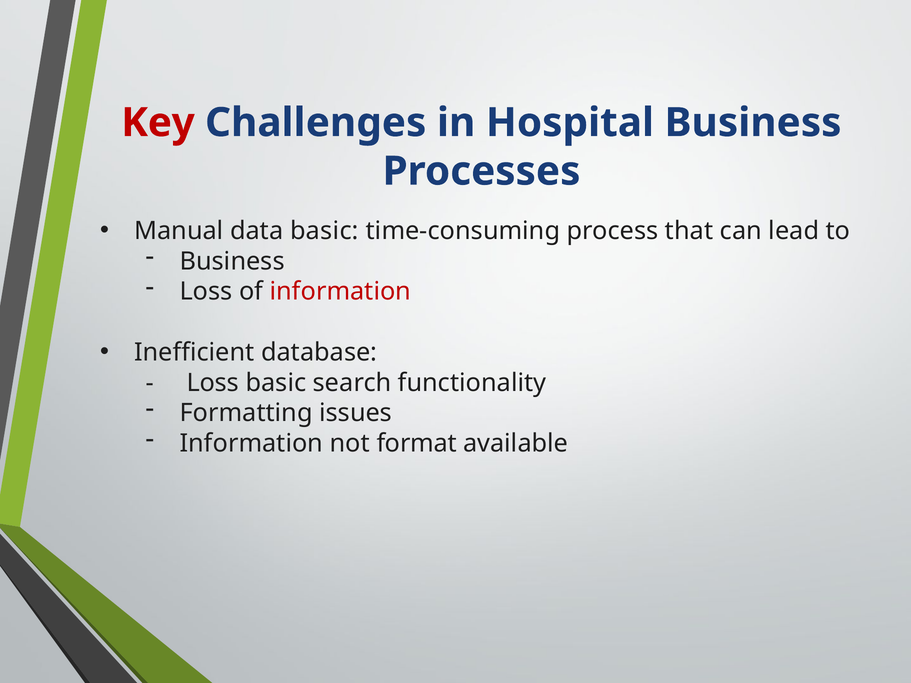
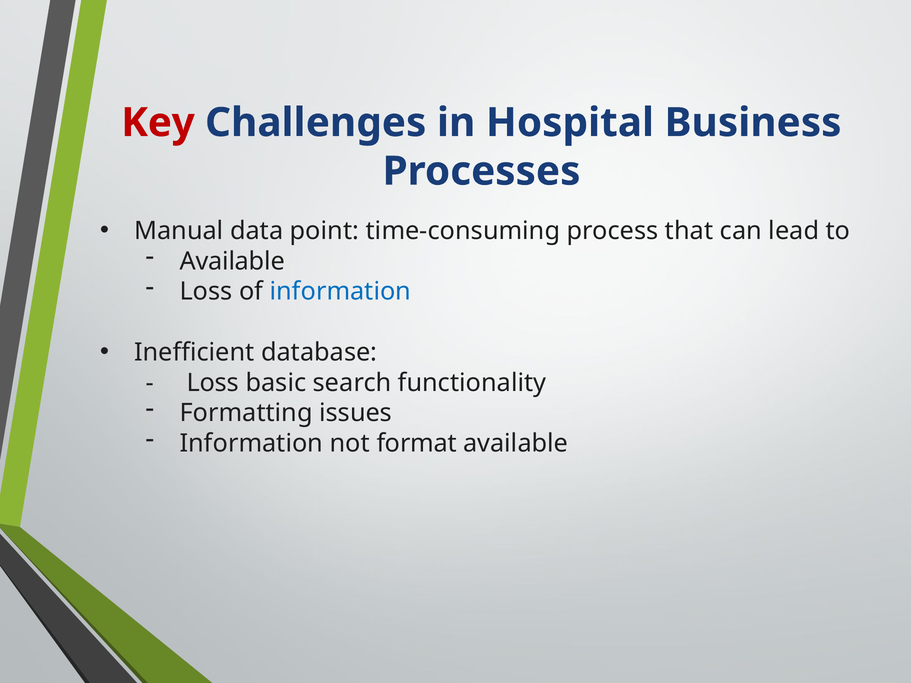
data basic: basic -> point (325, 231)
Business: Business -> Available (232, 261)
information colour: red -> blue (340, 292)
